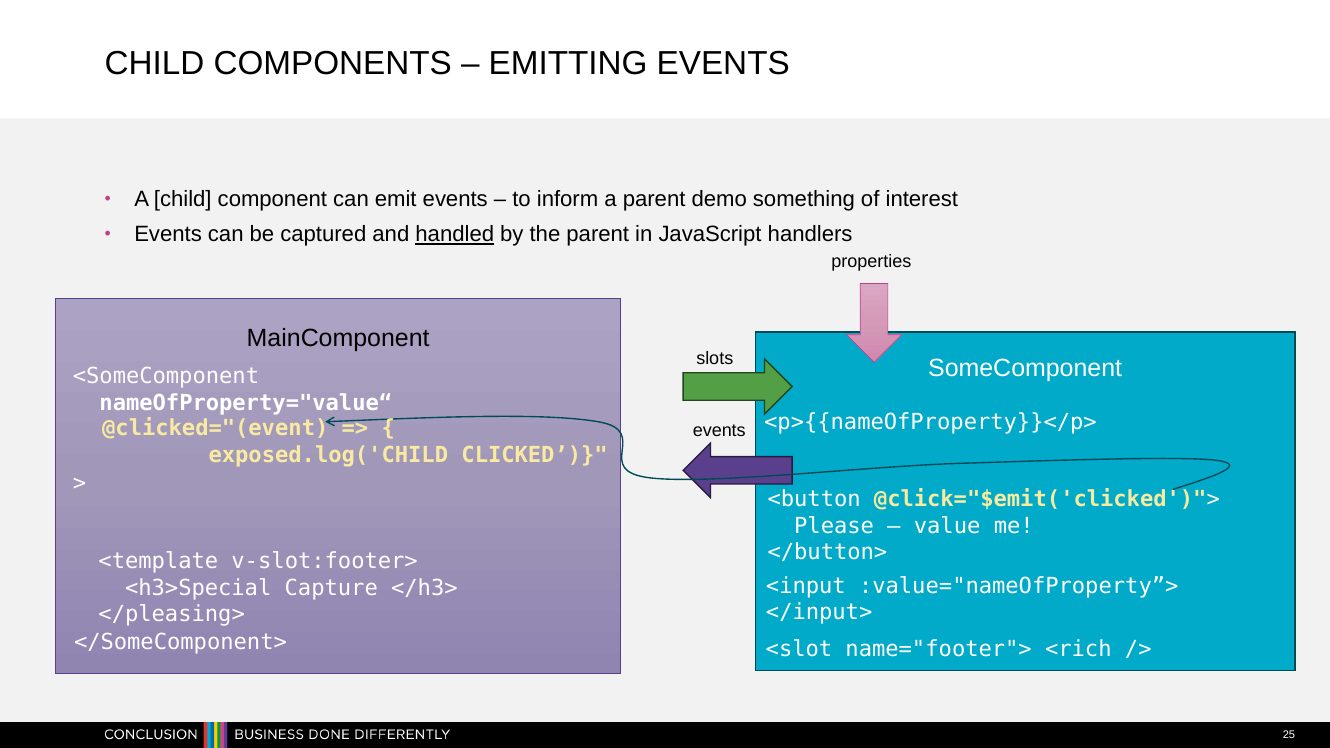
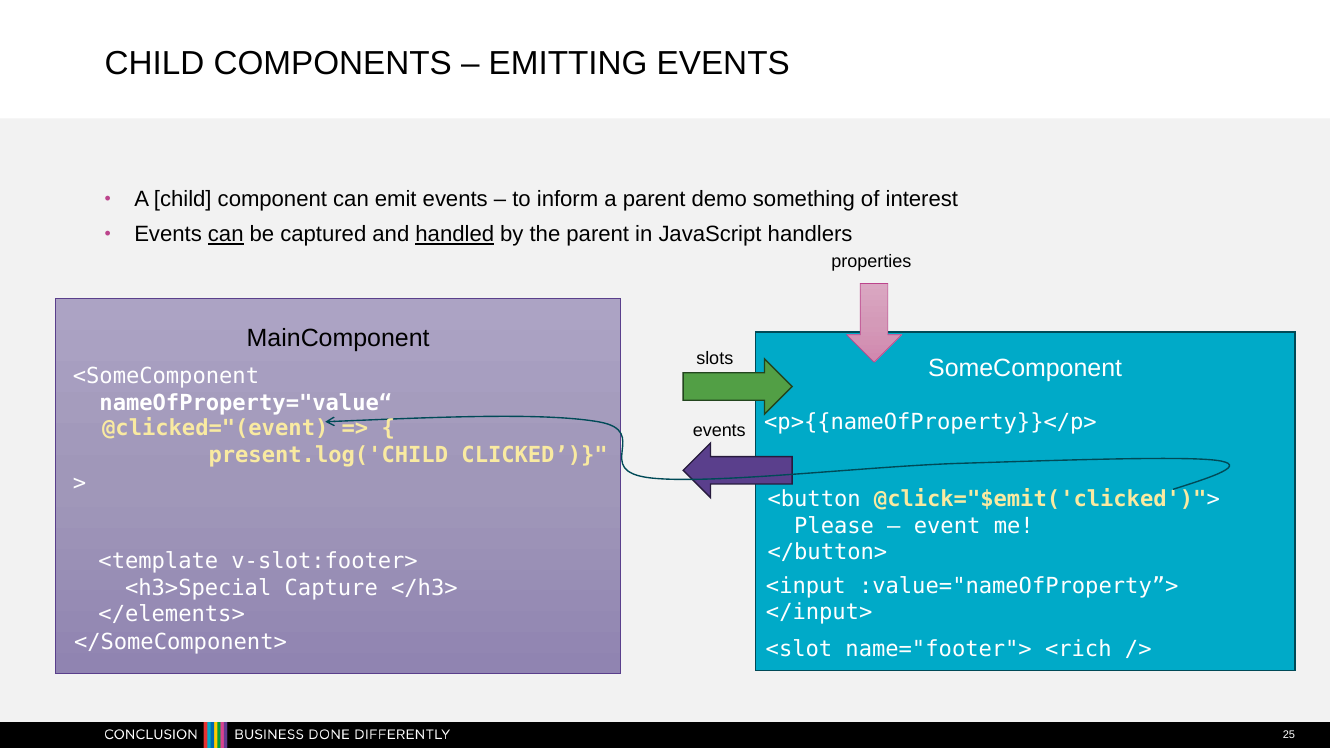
can underline: none -> present (226, 235)
exposed.log('CHILD: exposed.log('CHILD -> present.log('CHILD (328, 455)
value: value -> event (947, 526)
</pleasing>: </pleasing> -> </elements> (172, 614)
